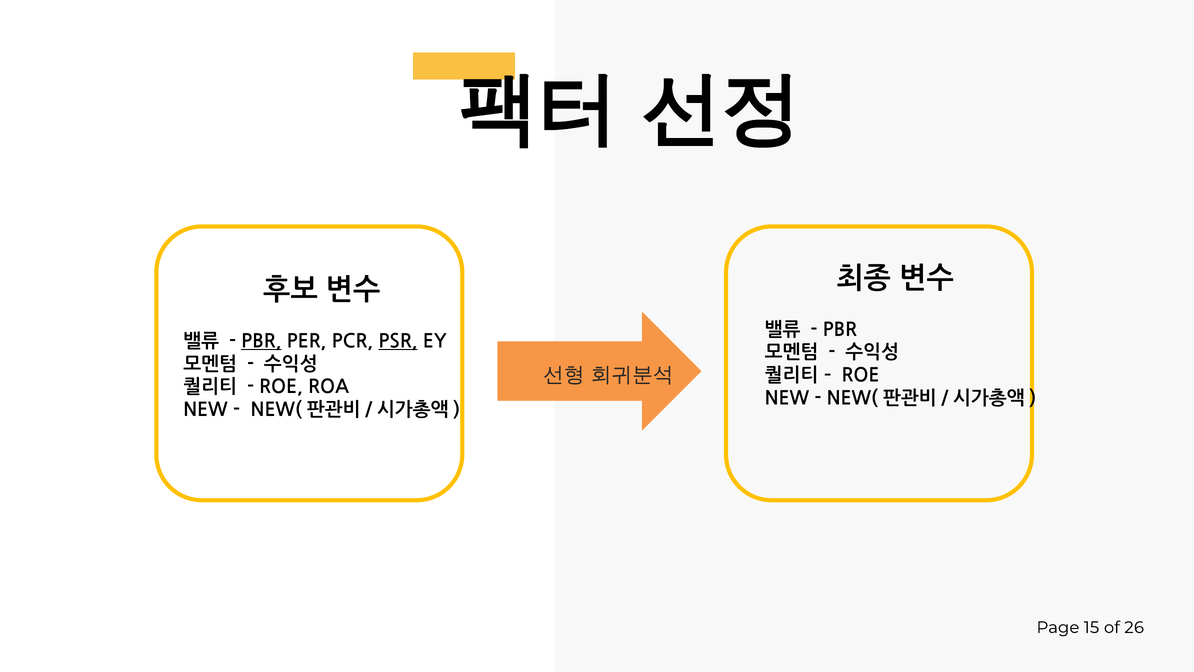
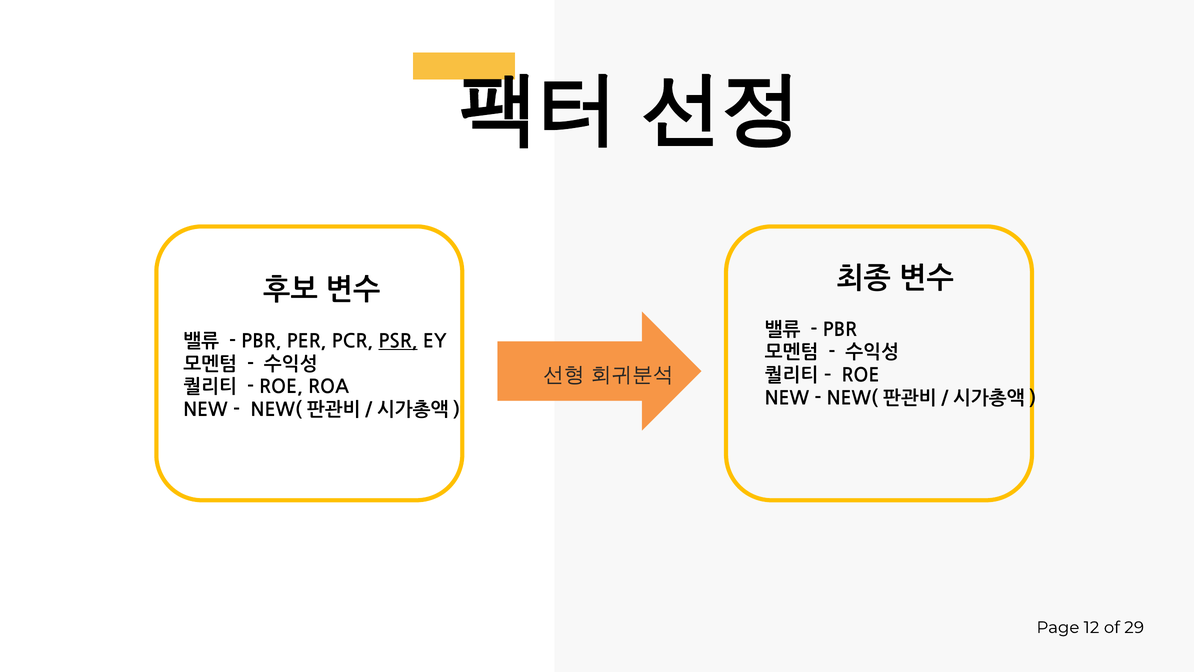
PBR underline: present -> none (261, 341)
15: 15 -> 12 (1092, 627)
26: 26 -> 29 (1134, 627)
